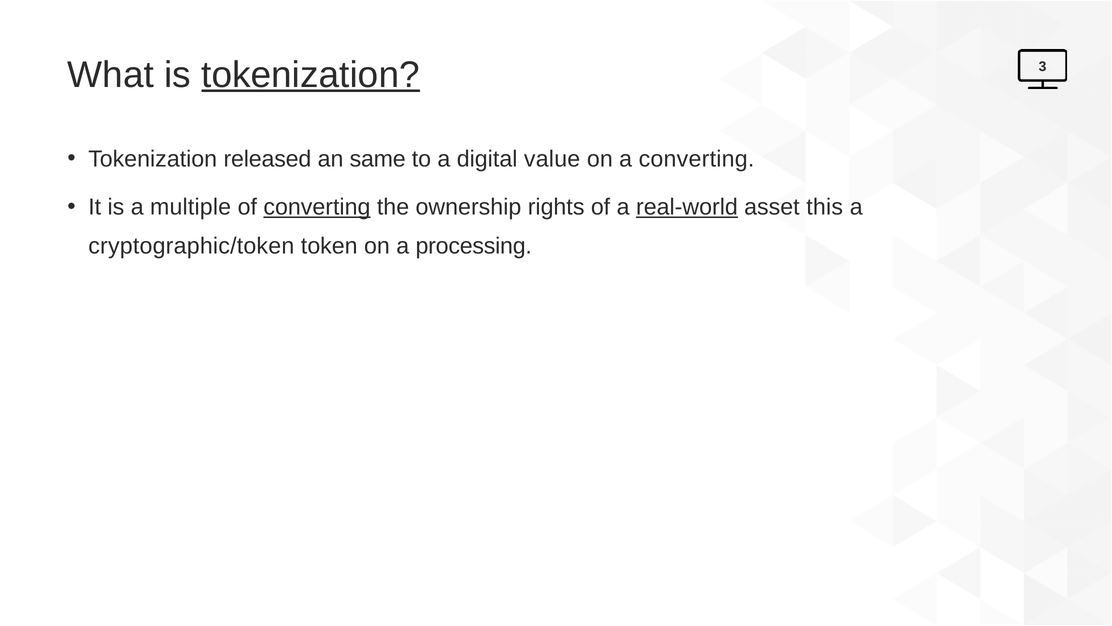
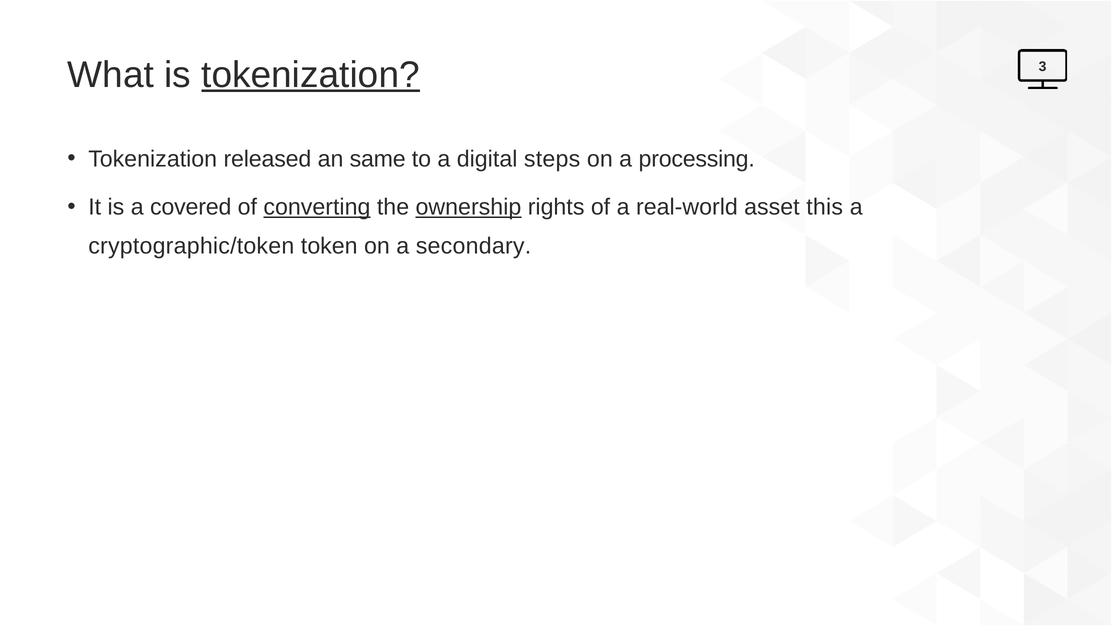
value: value -> steps (552, 159)
a converting: converting -> processing (697, 159)
multiple: multiple -> covered (191, 207)
ownership underline: none -> present (468, 207)
real-world underline: present -> none (687, 207)
processing: processing -> secondary (473, 246)
